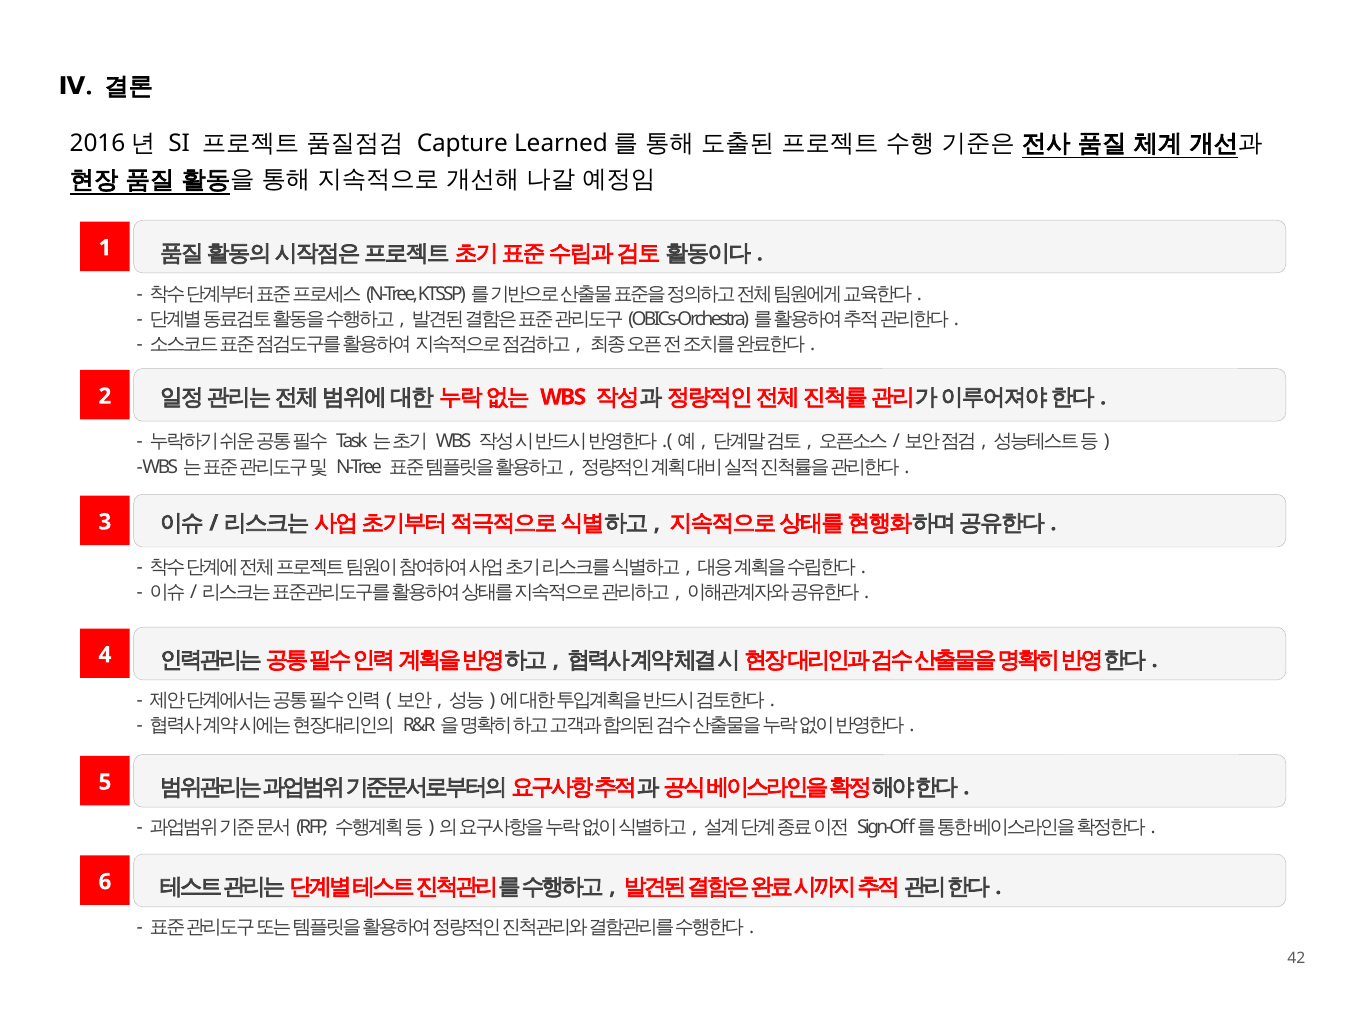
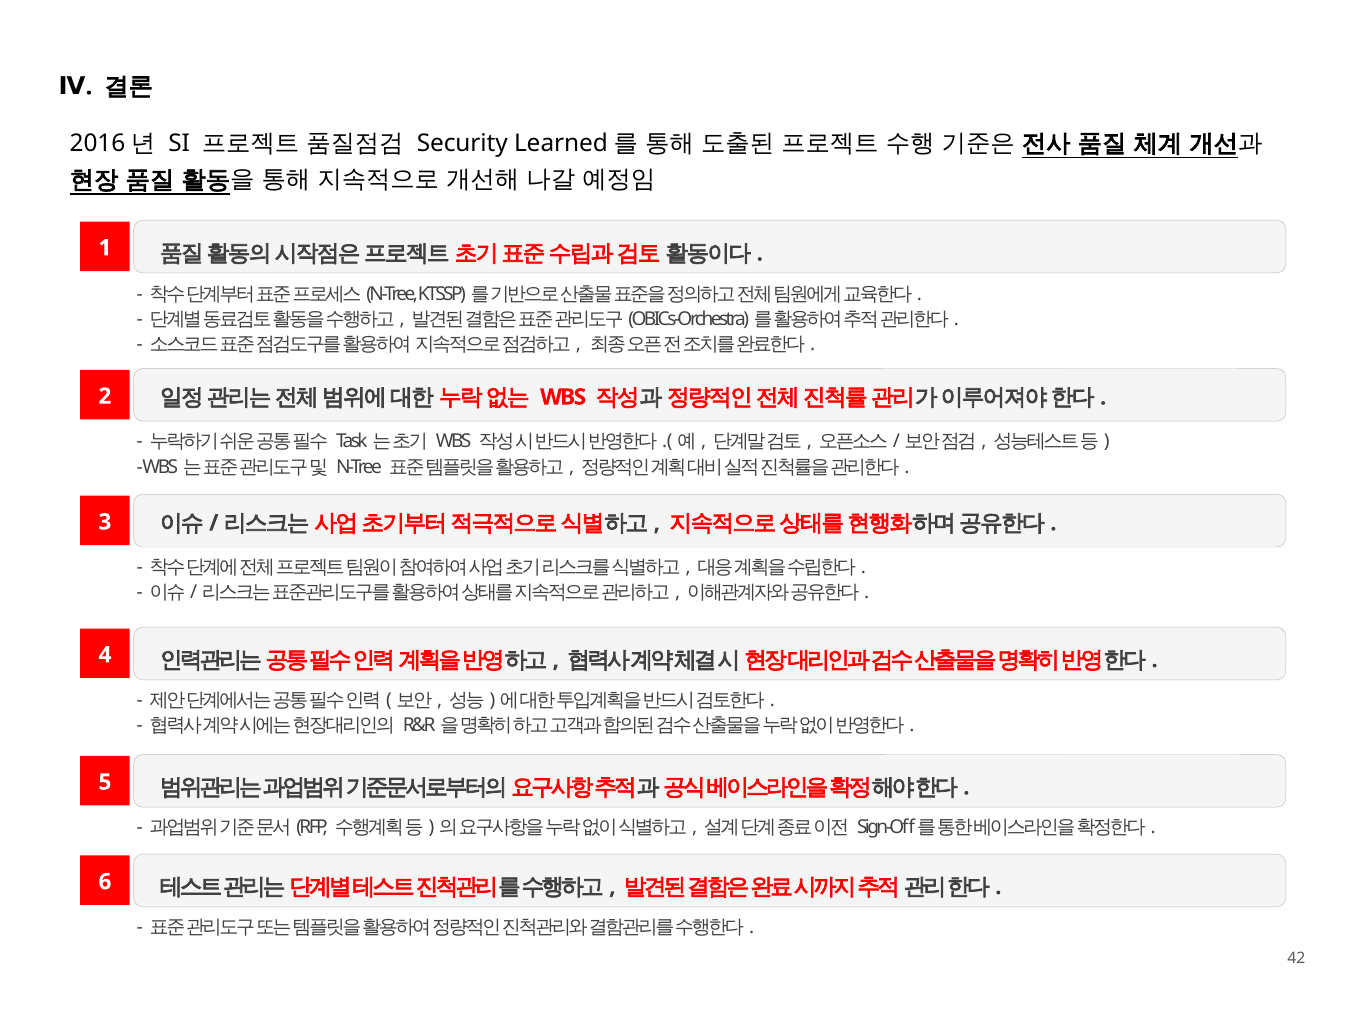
Capture: Capture -> Security (462, 143)
